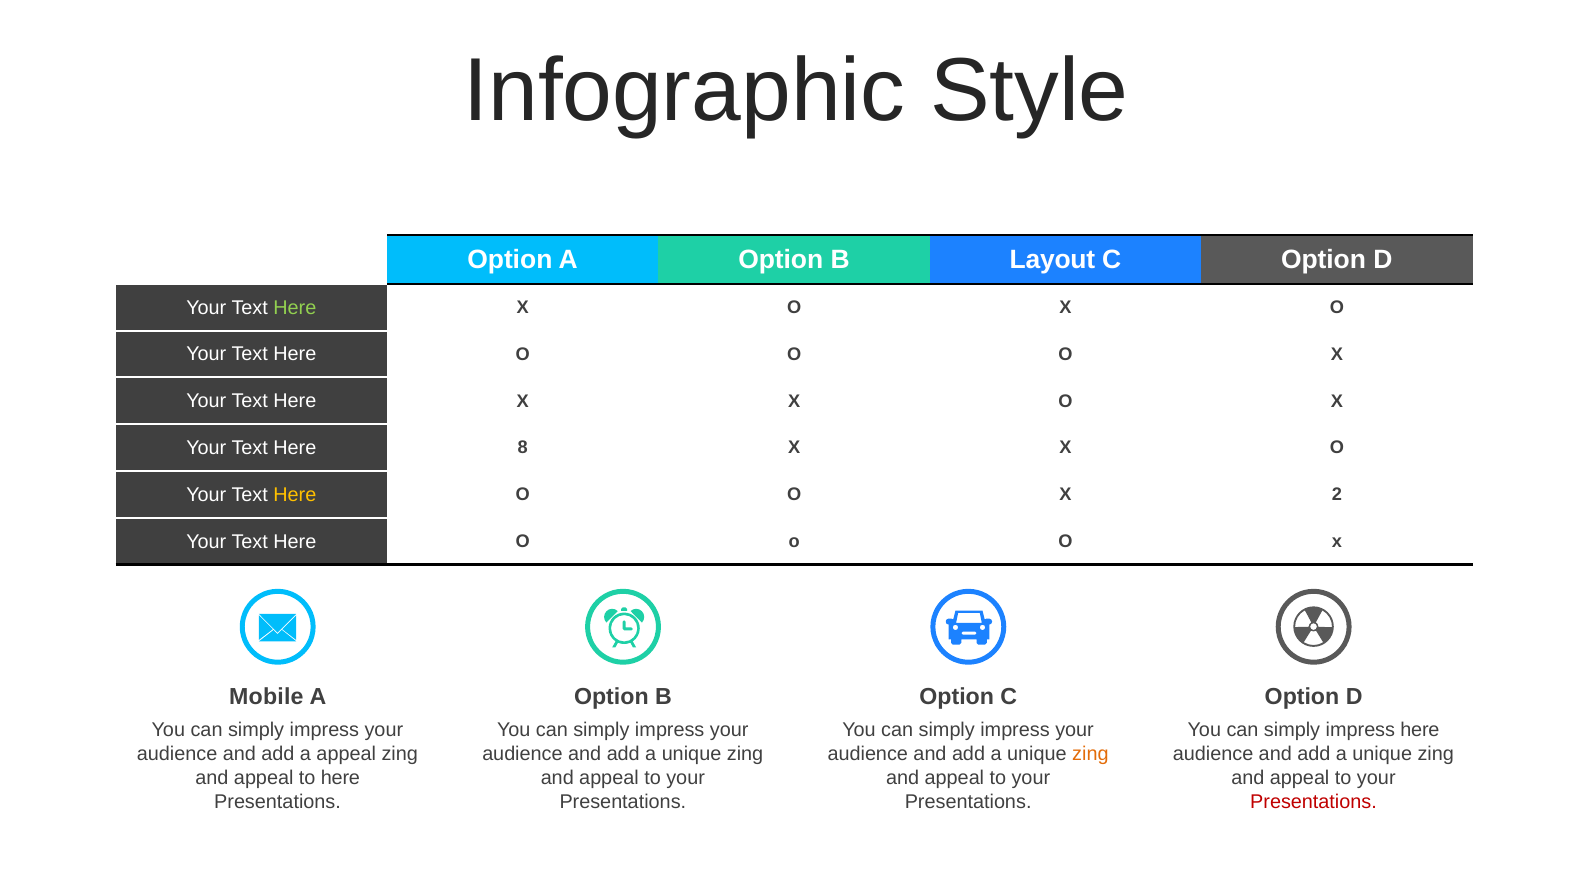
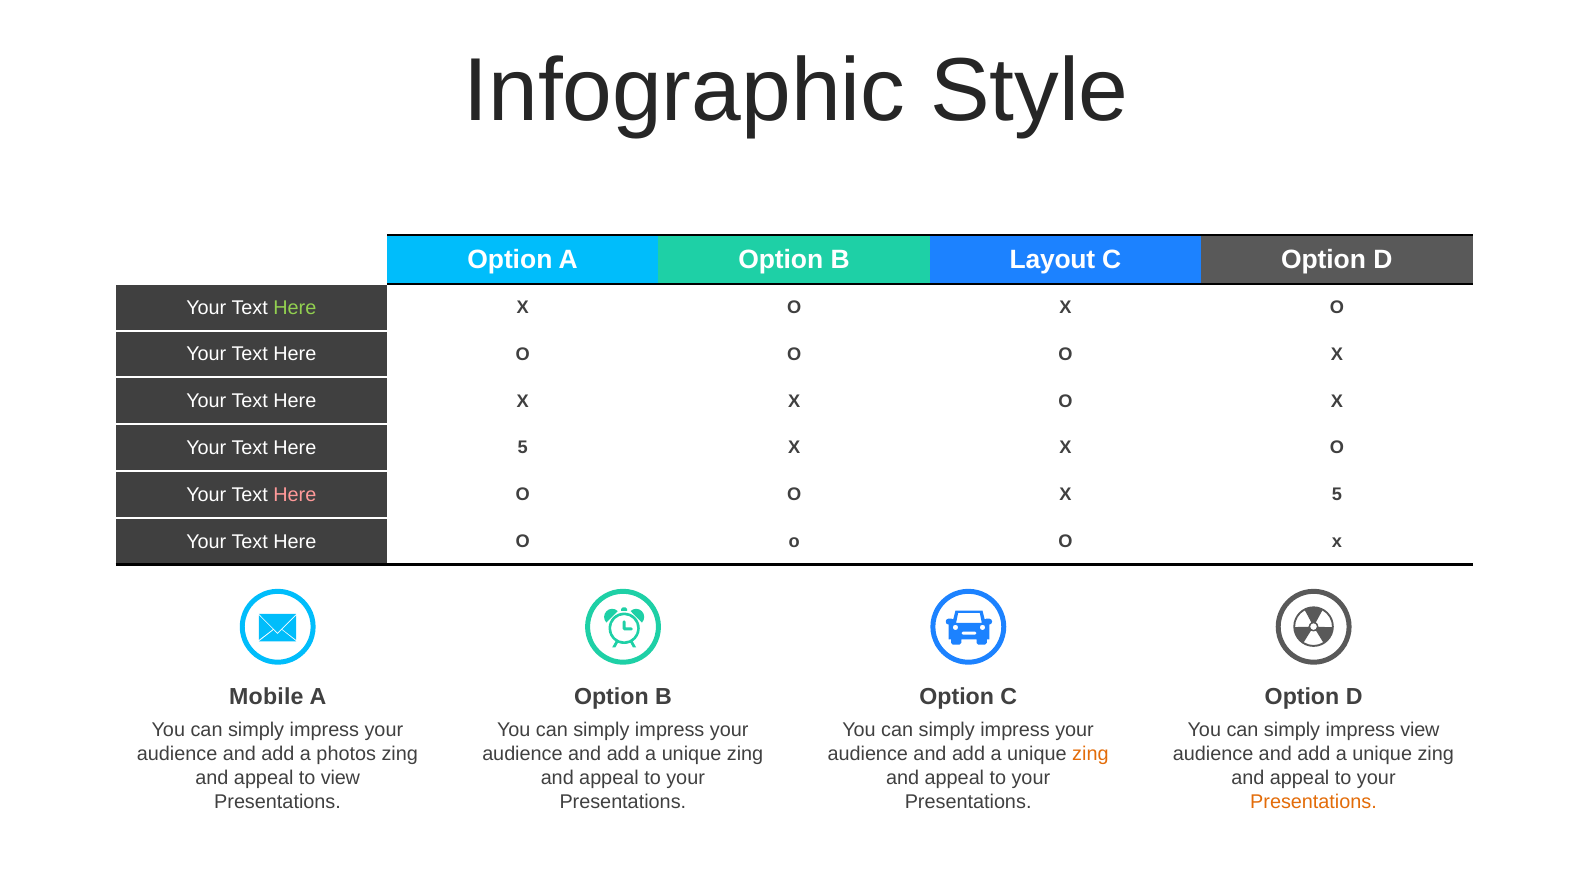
Here 8: 8 -> 5 (523, 448)
Here colour: yellow -> pink (295, 495)
X 2: 2 -> 5 (1337, 495)
impress here: here -> view (1420, 730)
a appeal: appeal -> photos (346, 754)
to here: here -> view (340, 778)
Presentations colour: red -> orange (1314, 801)
